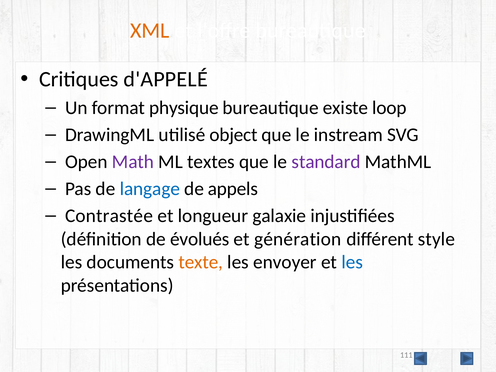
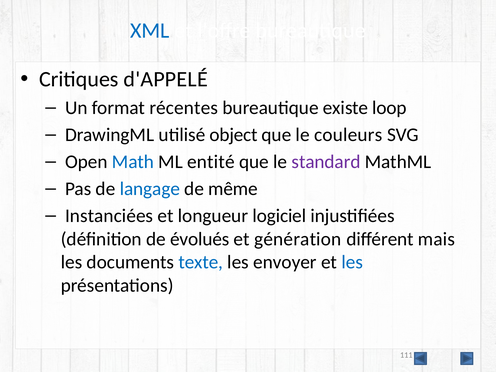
XML colour: orange -> blue (150, 31)
physique: physique -> récentes (184, 108)
instream: instream -> couleurs (348, 135)
Math colour: purple -> blue (133, 162)
textes: textes -> entité (211, 162)
appels: appels -> même (233, 189)
Contrastée: Contrastée -> Instanciées (109, 216)
galaxie: galaxie -> logiciel (279, 216)
style: style -> mais (436, 239)
texte colour: orange -> blue (201, 262)
